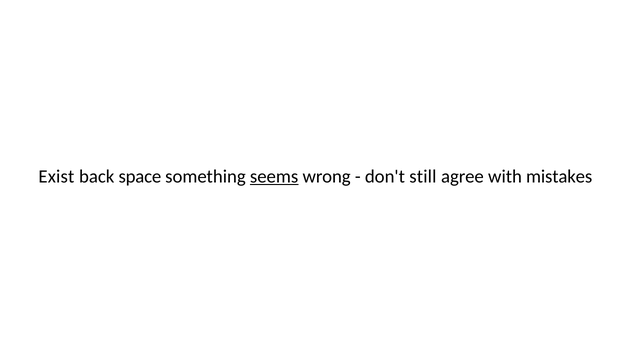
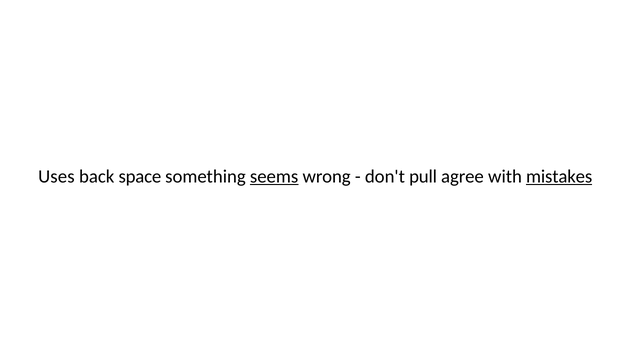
Exist: Exist -> Uses (56, 177)
still: still -> pull (423, 177)
mistakes underline: none -> present (559, 177)
